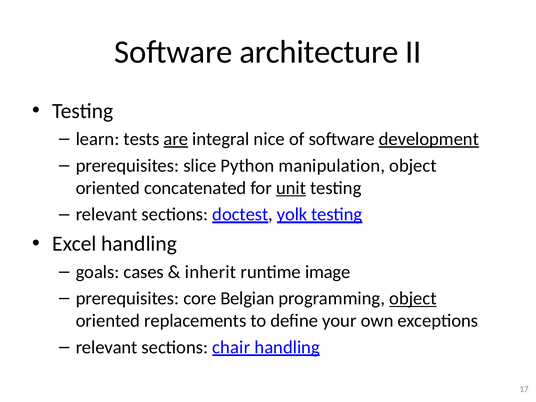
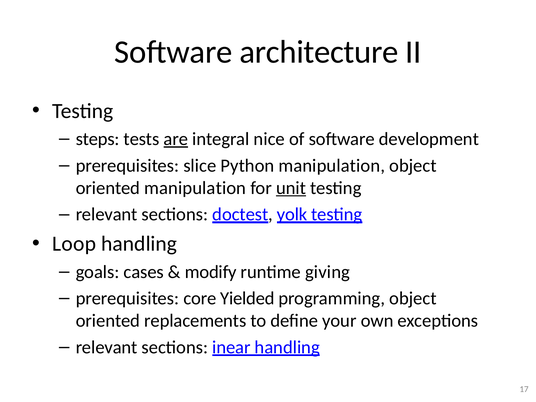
learn: learn -> steps (98, 139)
development underline: present -> none (429, 139)
oriented concatenated: concatenated -> manipulation (195, 188)
Excel: Excel -> Loop (74, 244)
inherit: inherit -> modify (211, 272)
image: image -> giving (328, 272)
Belgian: Belgian -> Yielded (247, 298)
object underline: present -> none (413, 298)
chair: chair -> inear (231, 347)
